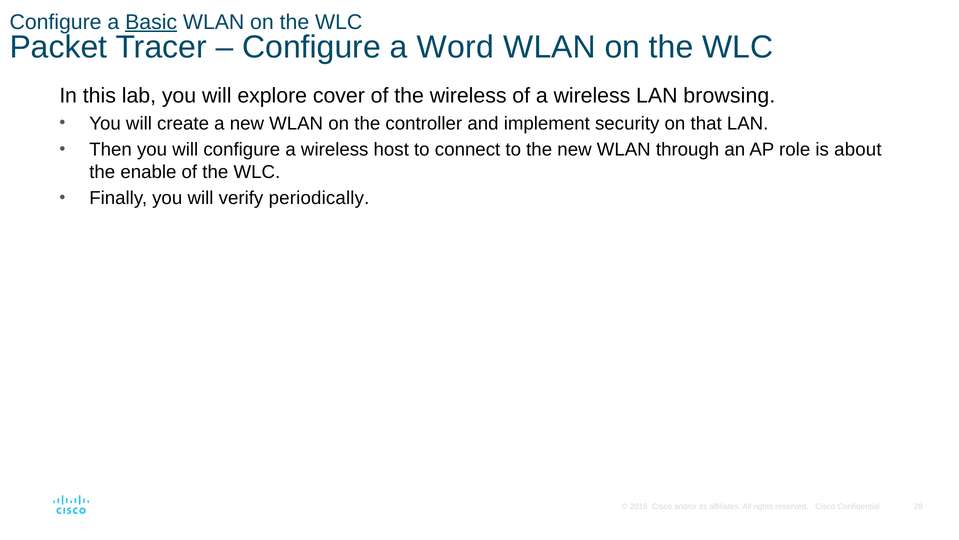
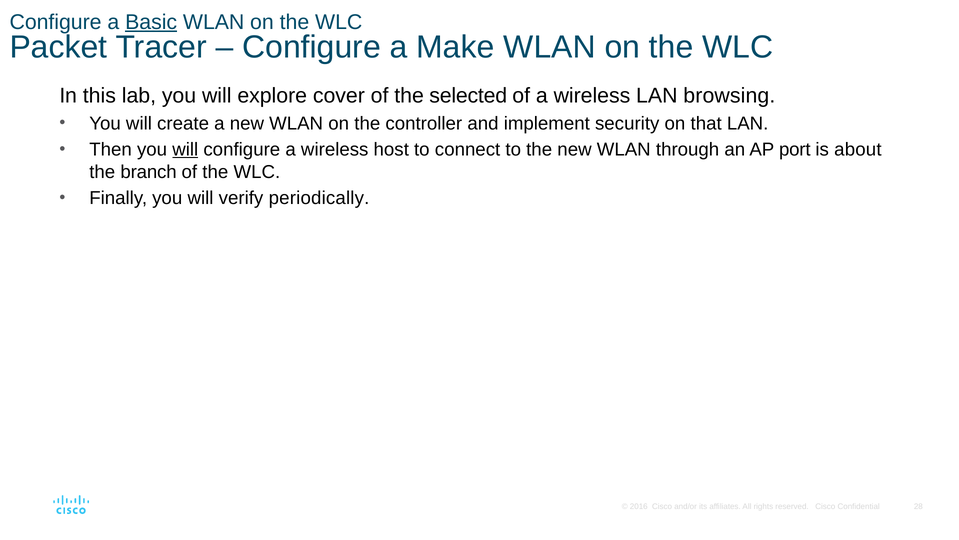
Word: Word -> Make (455, 47)
the wireless: wireless -> selected (468, 96)
will underline: none -> present (185, 149)
role: role -> port (795, 149)
enable: enable -> branch (149, 172)
